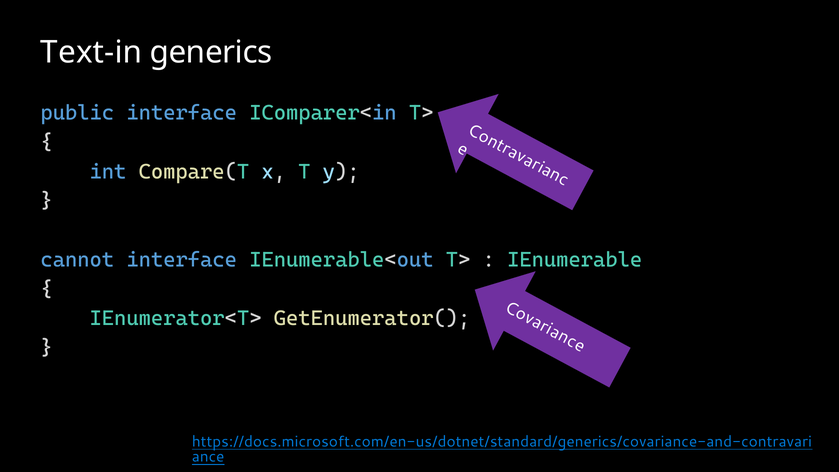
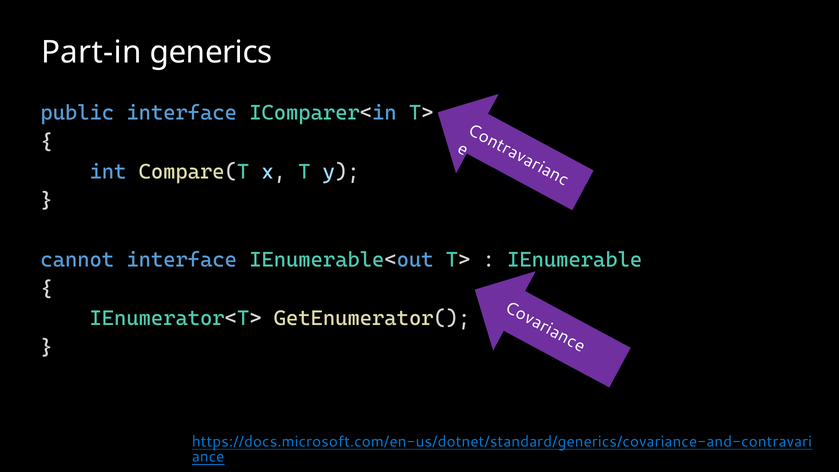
Text-in: Text-in -> Part-in (91, 53)
